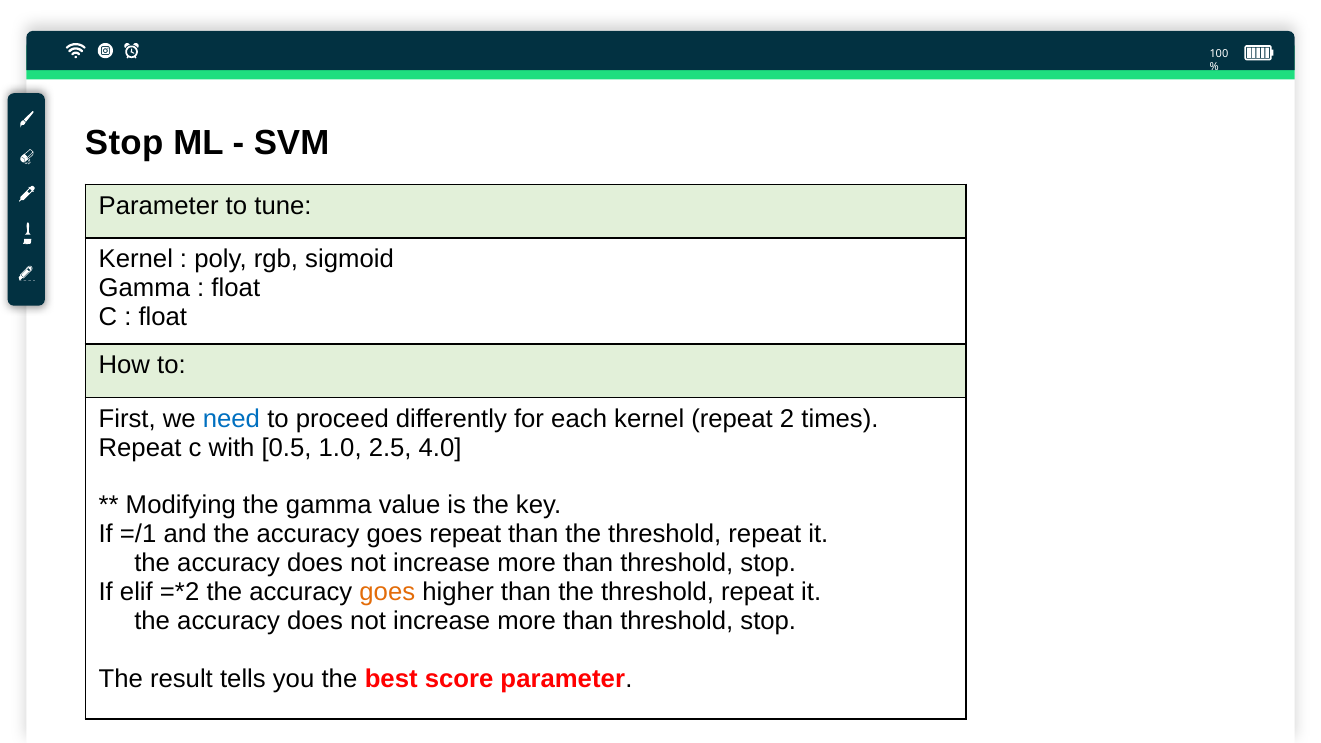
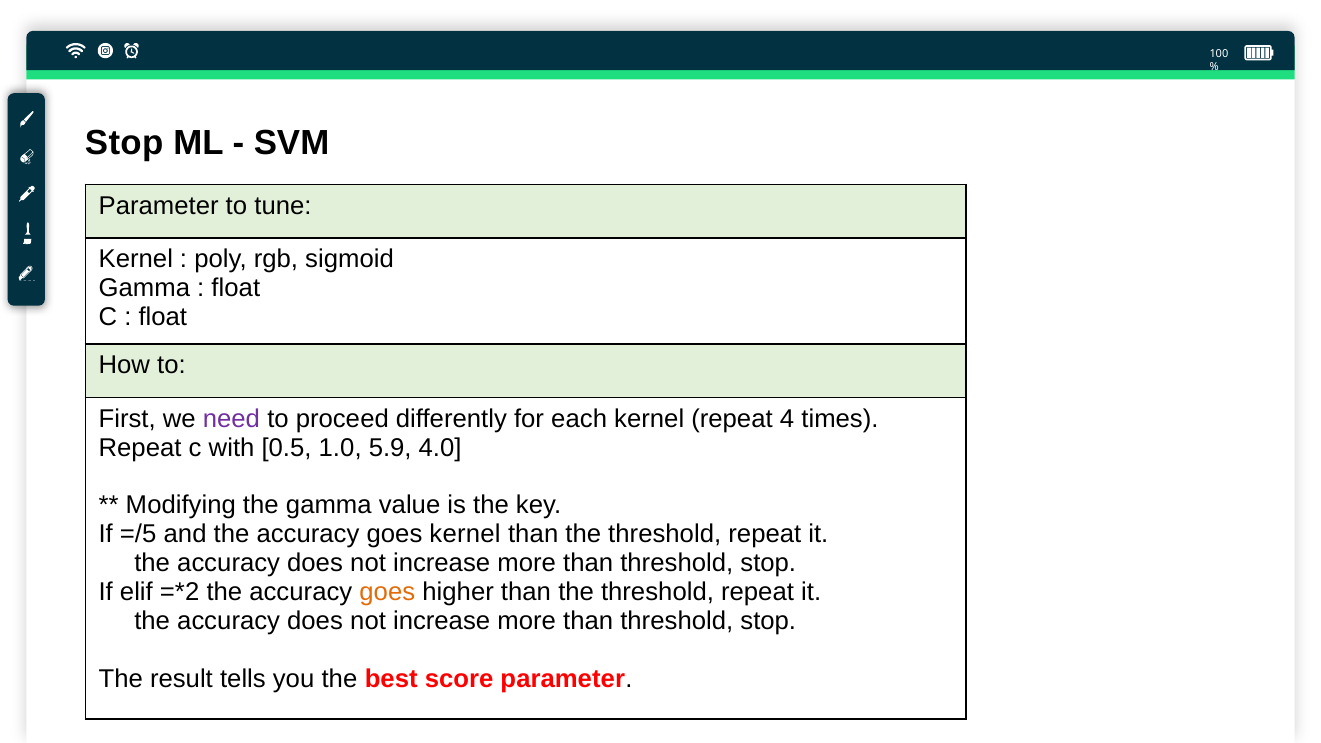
need colour: blue -> purple (231, 419)
2: 2 -> 4 (787, 419)
2.5: 2.5 -> 5.9 (390, 448)
=/1: =/1 -> =/5 (138, 534)
goes repeat: repeat -> kernel (465, 534)
